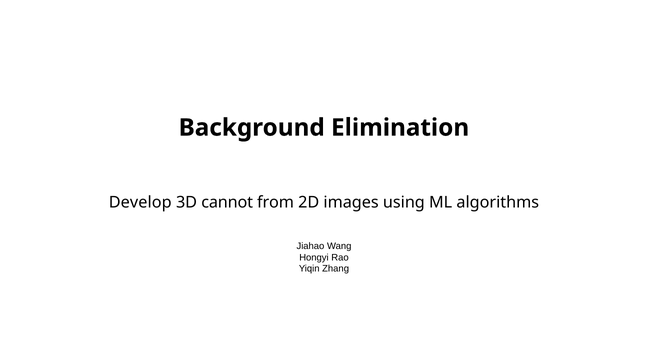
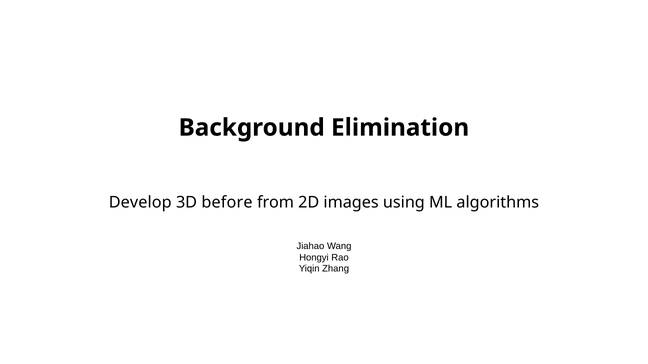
cannot: cannot -> before (227, 203)
